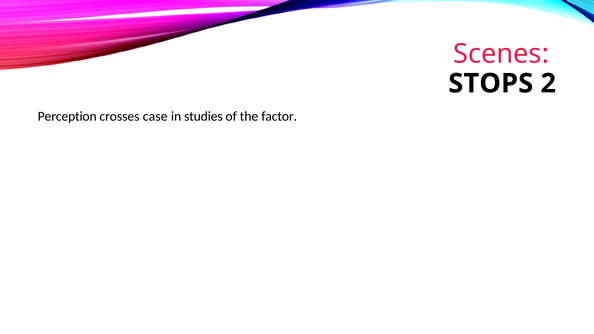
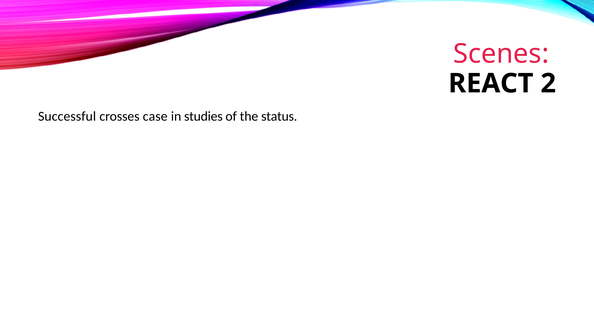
STOPS: STOPS -> REACT (491, 83)
Perception: Perception -> Successful (67, 116)
factor: factor -> status (279, 116)
